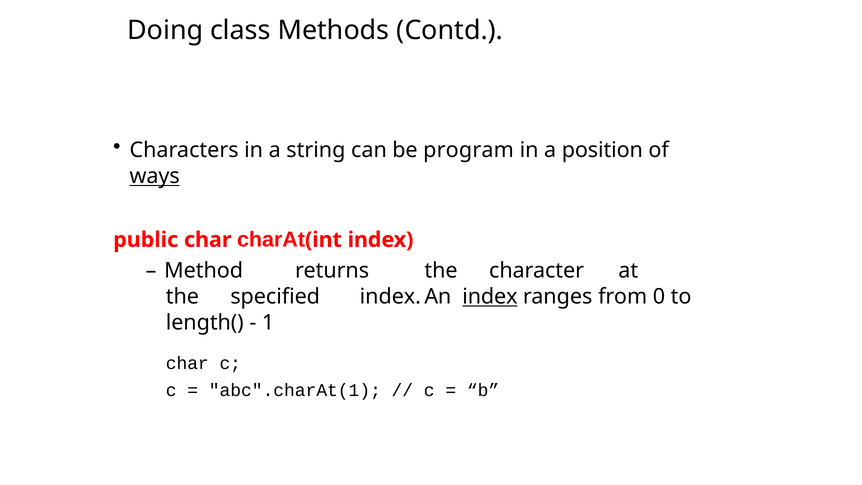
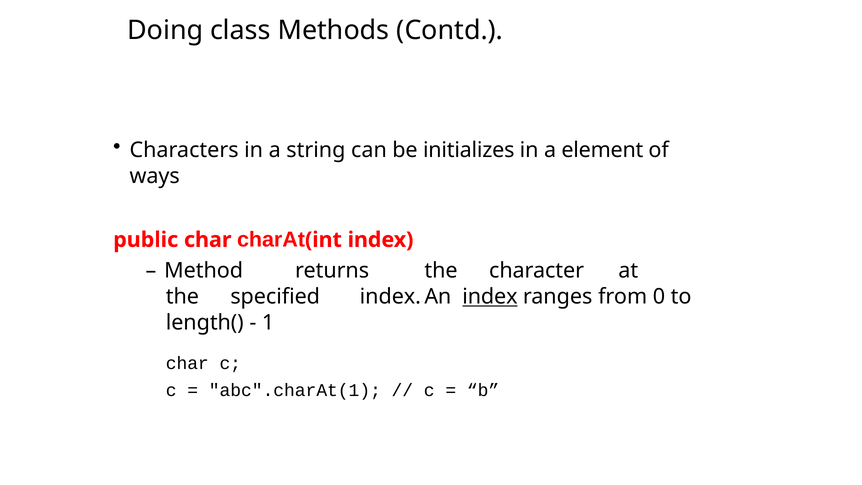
program: program -> initializes (469, 150)
position: position -> element (602, 150)
ways underline: present -> none (155, 176)
